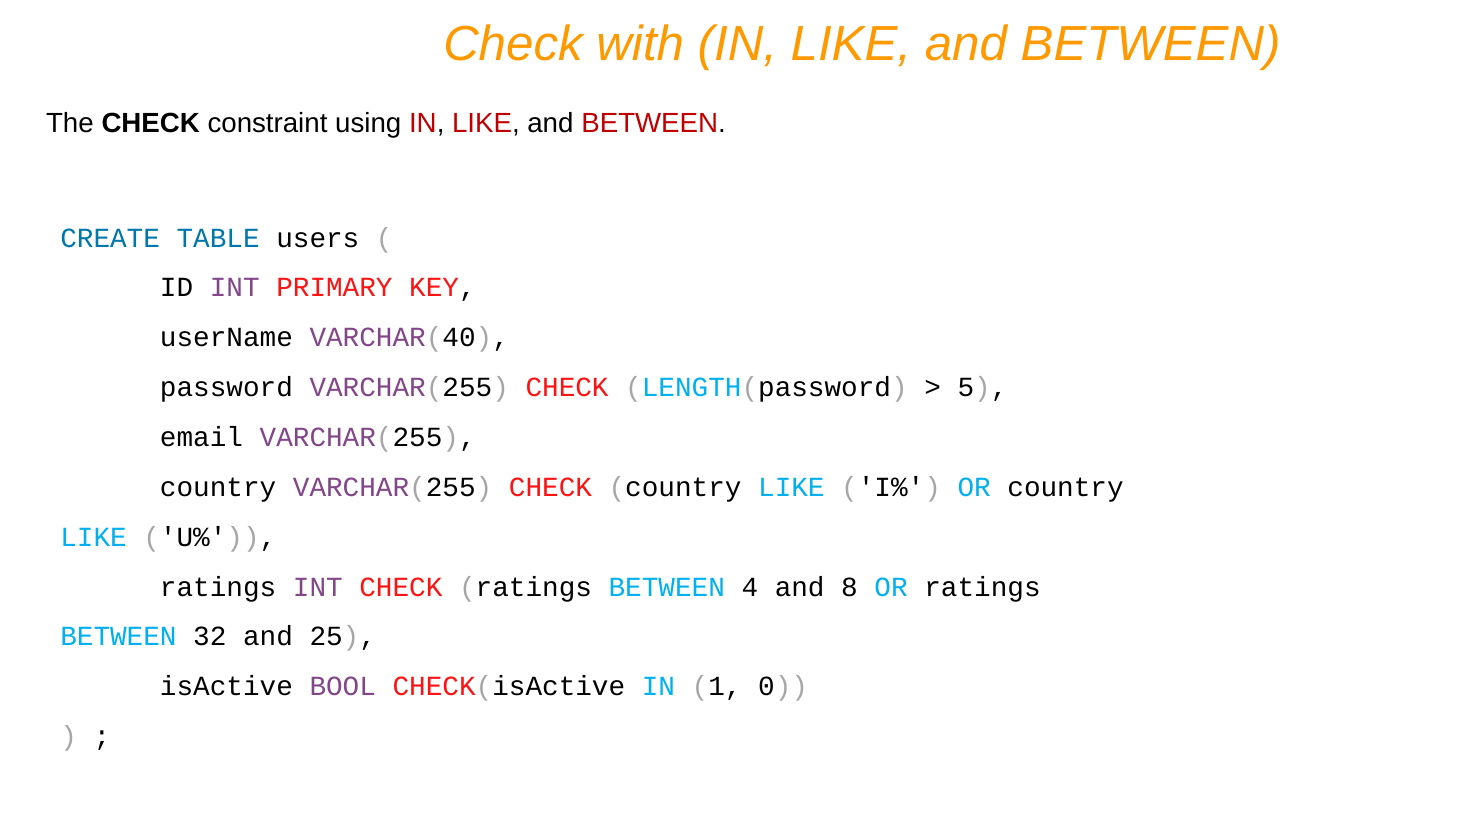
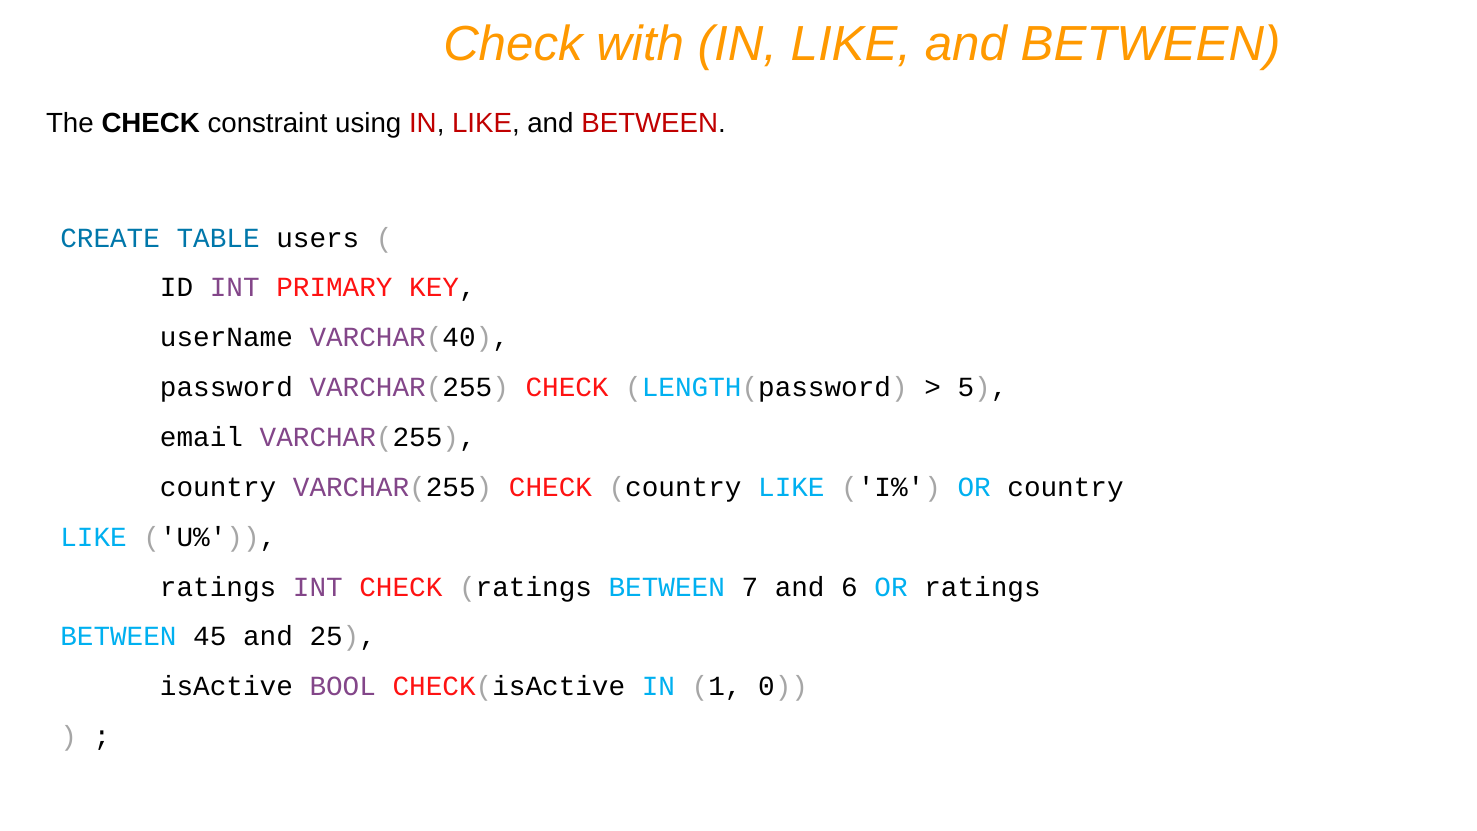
4: 4 -> 7 (750, 587)
8: 8 -> 6 (850, 587)
32: 32 -> 45 (210, 637)
